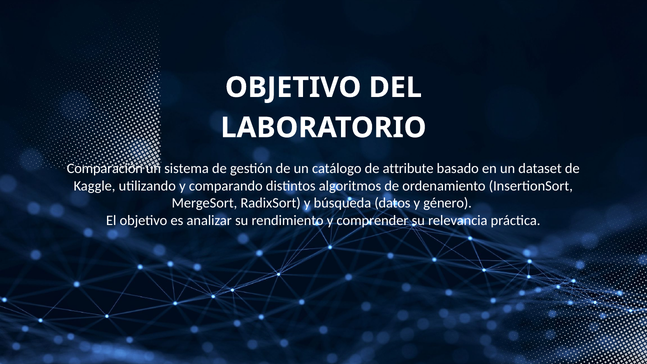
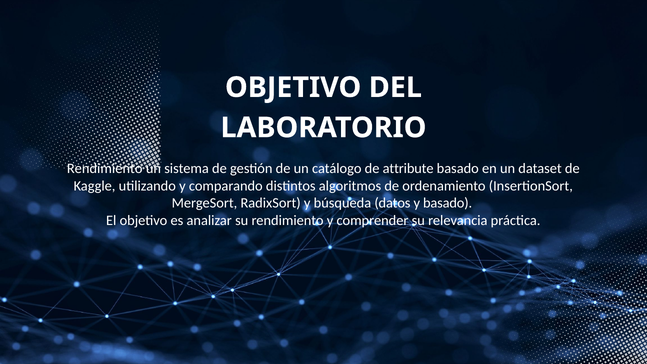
Comparación: Comparación -> Rendimiento (105, 169)
y género: género -> basado (448, 203)
